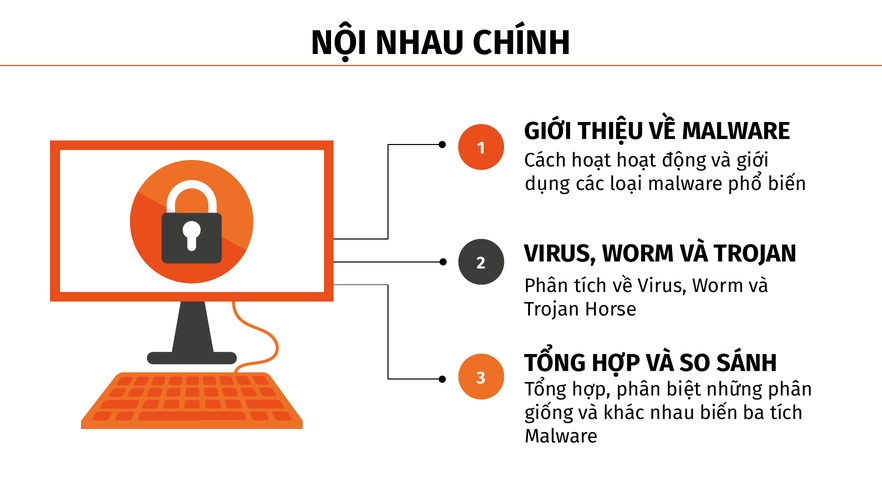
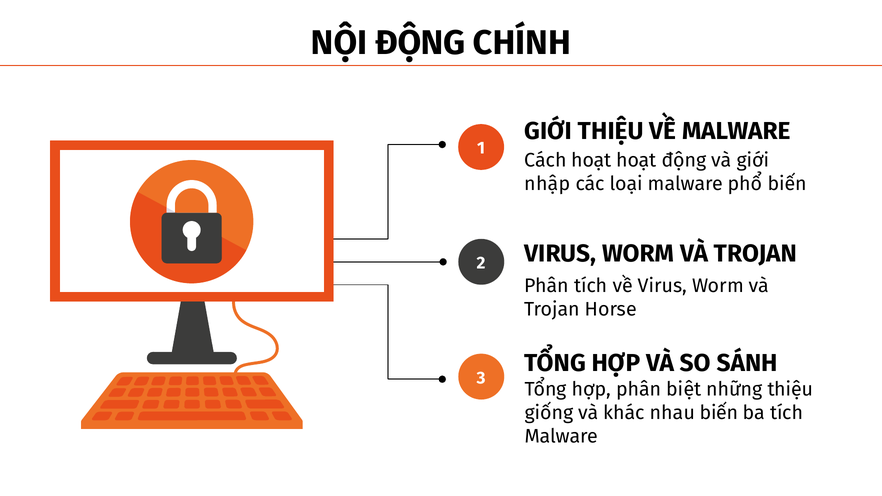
NỘI NHAU: NHAU -> ĐỘNG (420, 43)
dụng: dụng -> nhập (547, 184)
những phân: phân -> thiệu (790, 389)
